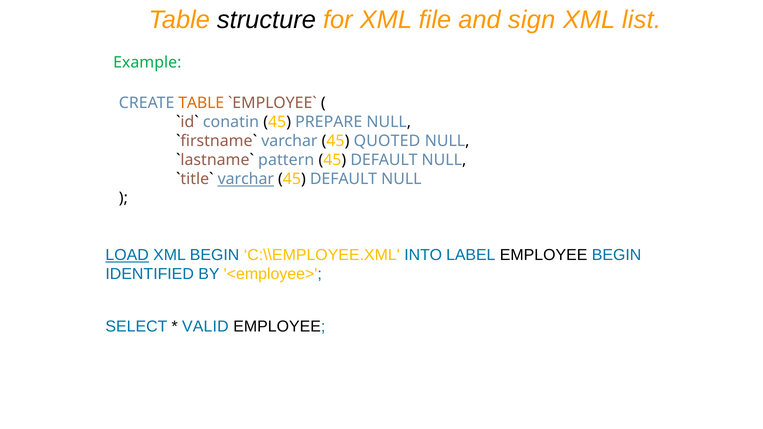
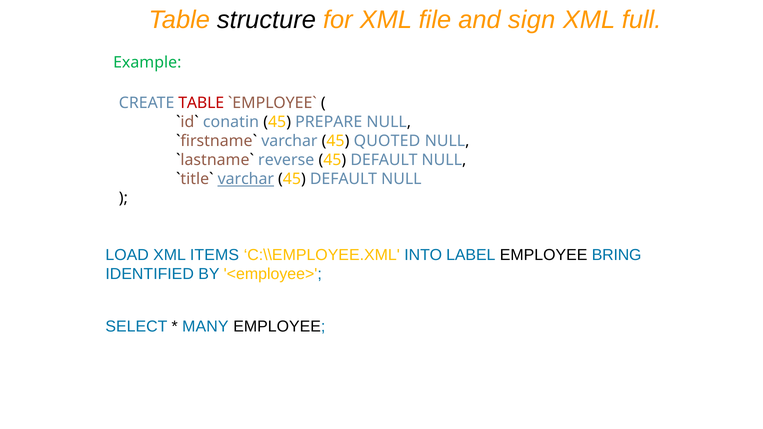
list: list -> full (642, 20)
TABLE colour: orange -> red (201, 103)
pattern: pattern -> reverse (286, 160)
LOAD underline: present -> none (127, 255)
XML BEGIN: BEGIN -> ITEMS (214, 255)
EMPLOYEE BEGIN: BEGIN -> BRING (617, 255)
VALID: VALID -> MANY (205, 326)
